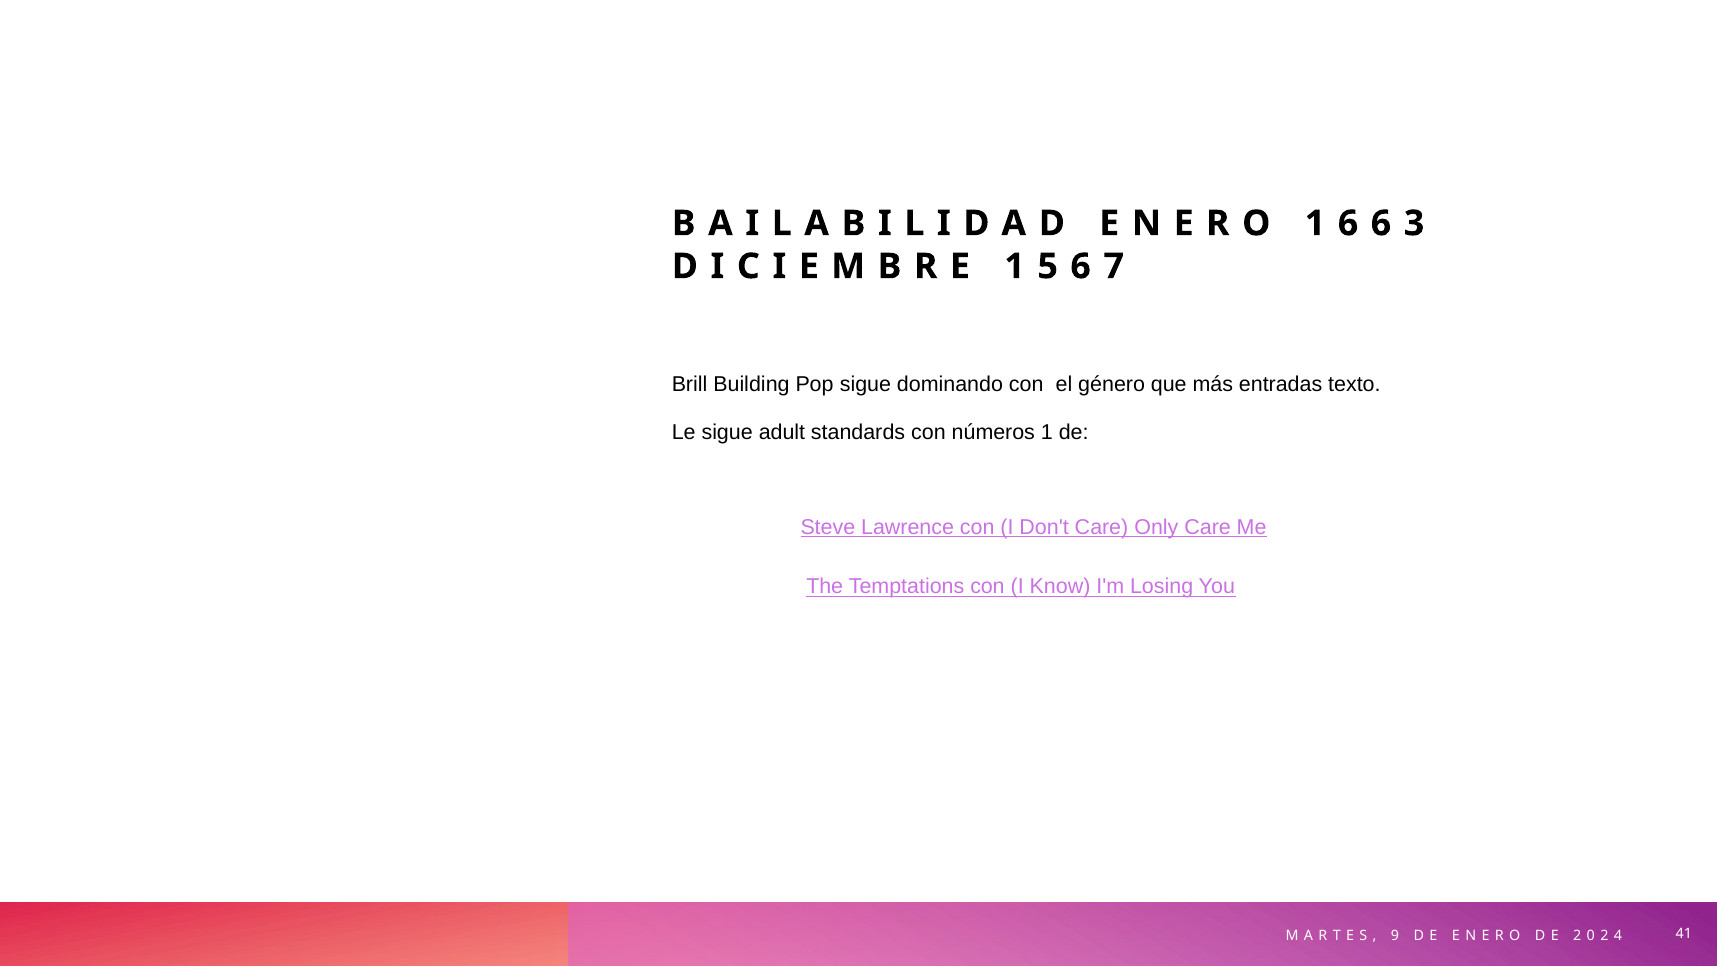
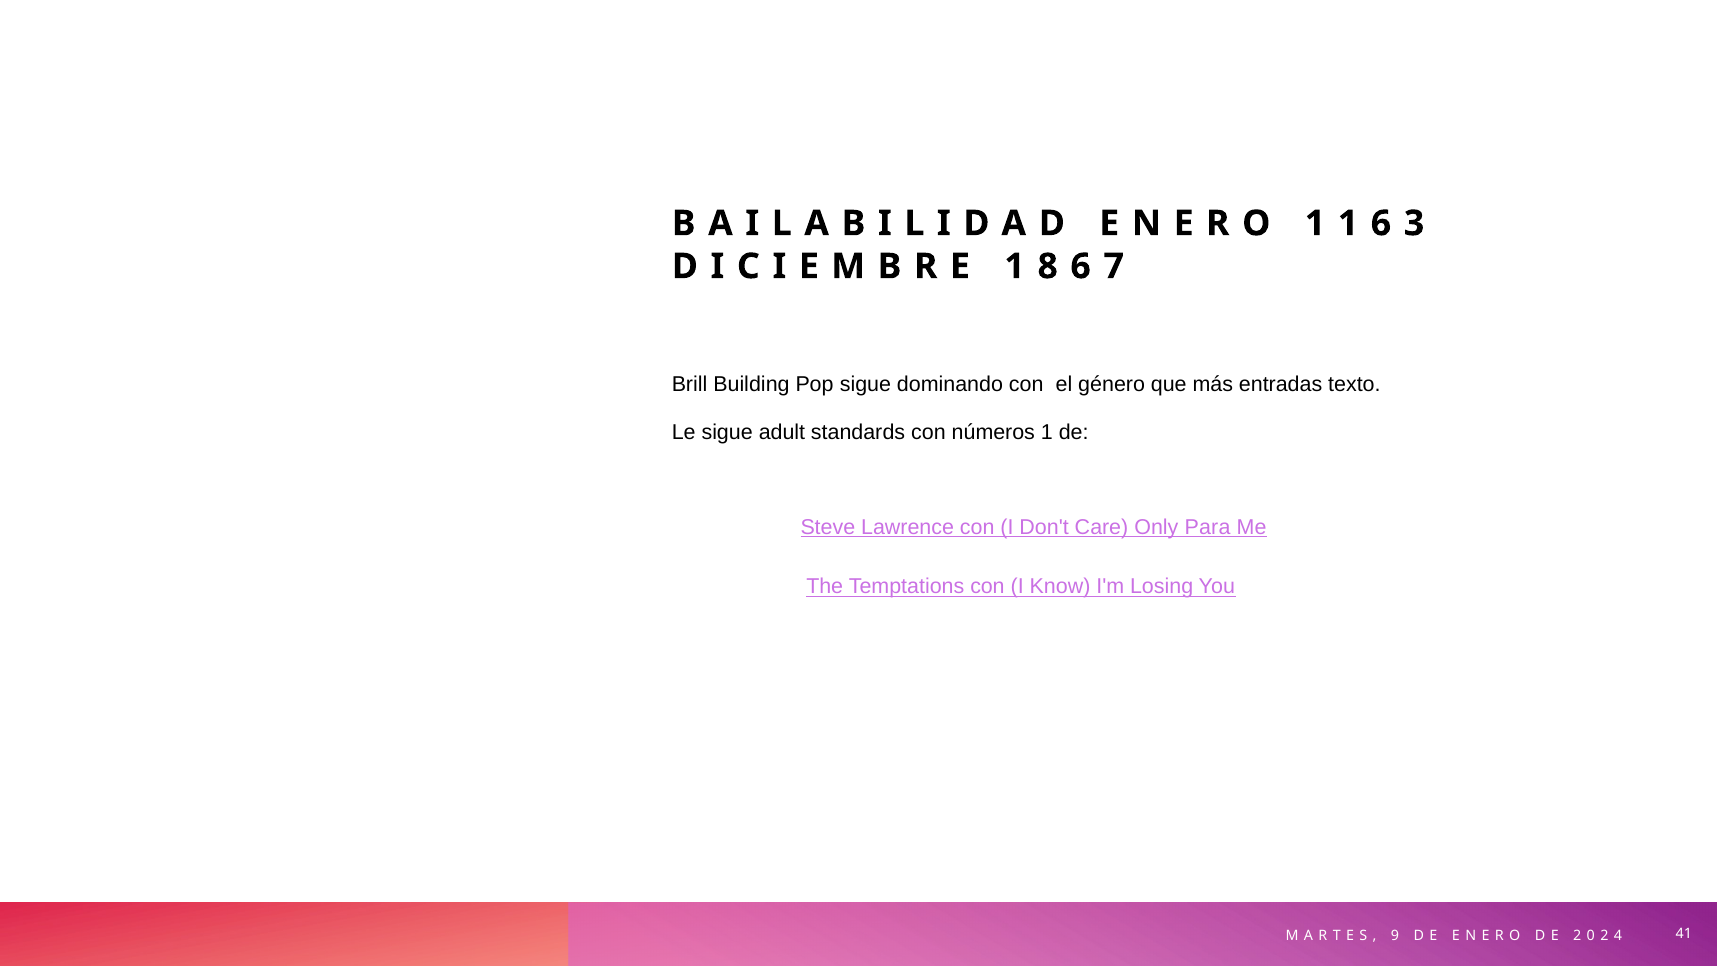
1 6: 6 -> 1 (1348, 223)
5: 5 -> 8 (1048, 266)
Only Care: Care -> Para (1208, 527)
